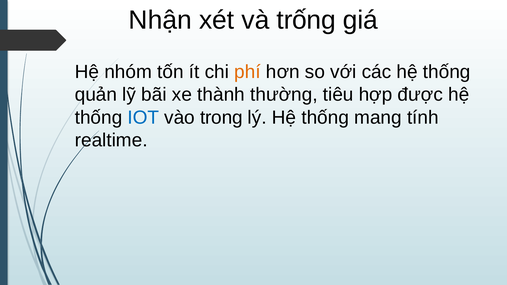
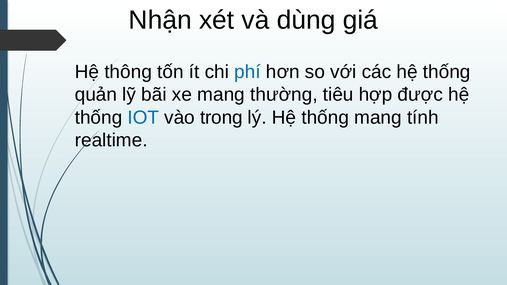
trống: trống -> dùng (306, 20)
nhóm: nhóm -> thông (128, 72)
phí colour: orange -> blue (247, 72)
xe thành: thành -> mang (221, 95)
